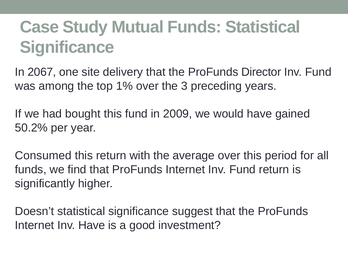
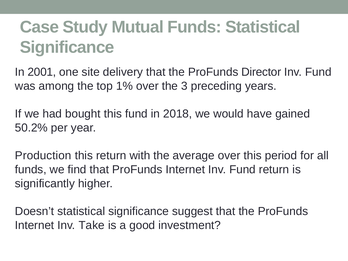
2067: 2067 -> 2001 (42, 72)
2009: 2009 -> 2018 (178, 114)
Consumed: Consumed -> Production (43, 156)
Inv Have: Have -> Take (92, 225)
